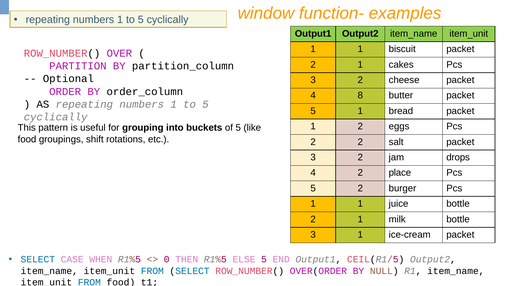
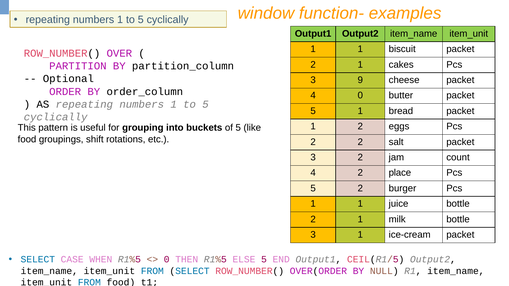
2: 2 -> 9 (360, 80)
4 8: 8 -> 0 (360, 96)
drops: drops -> count (458, 158)
